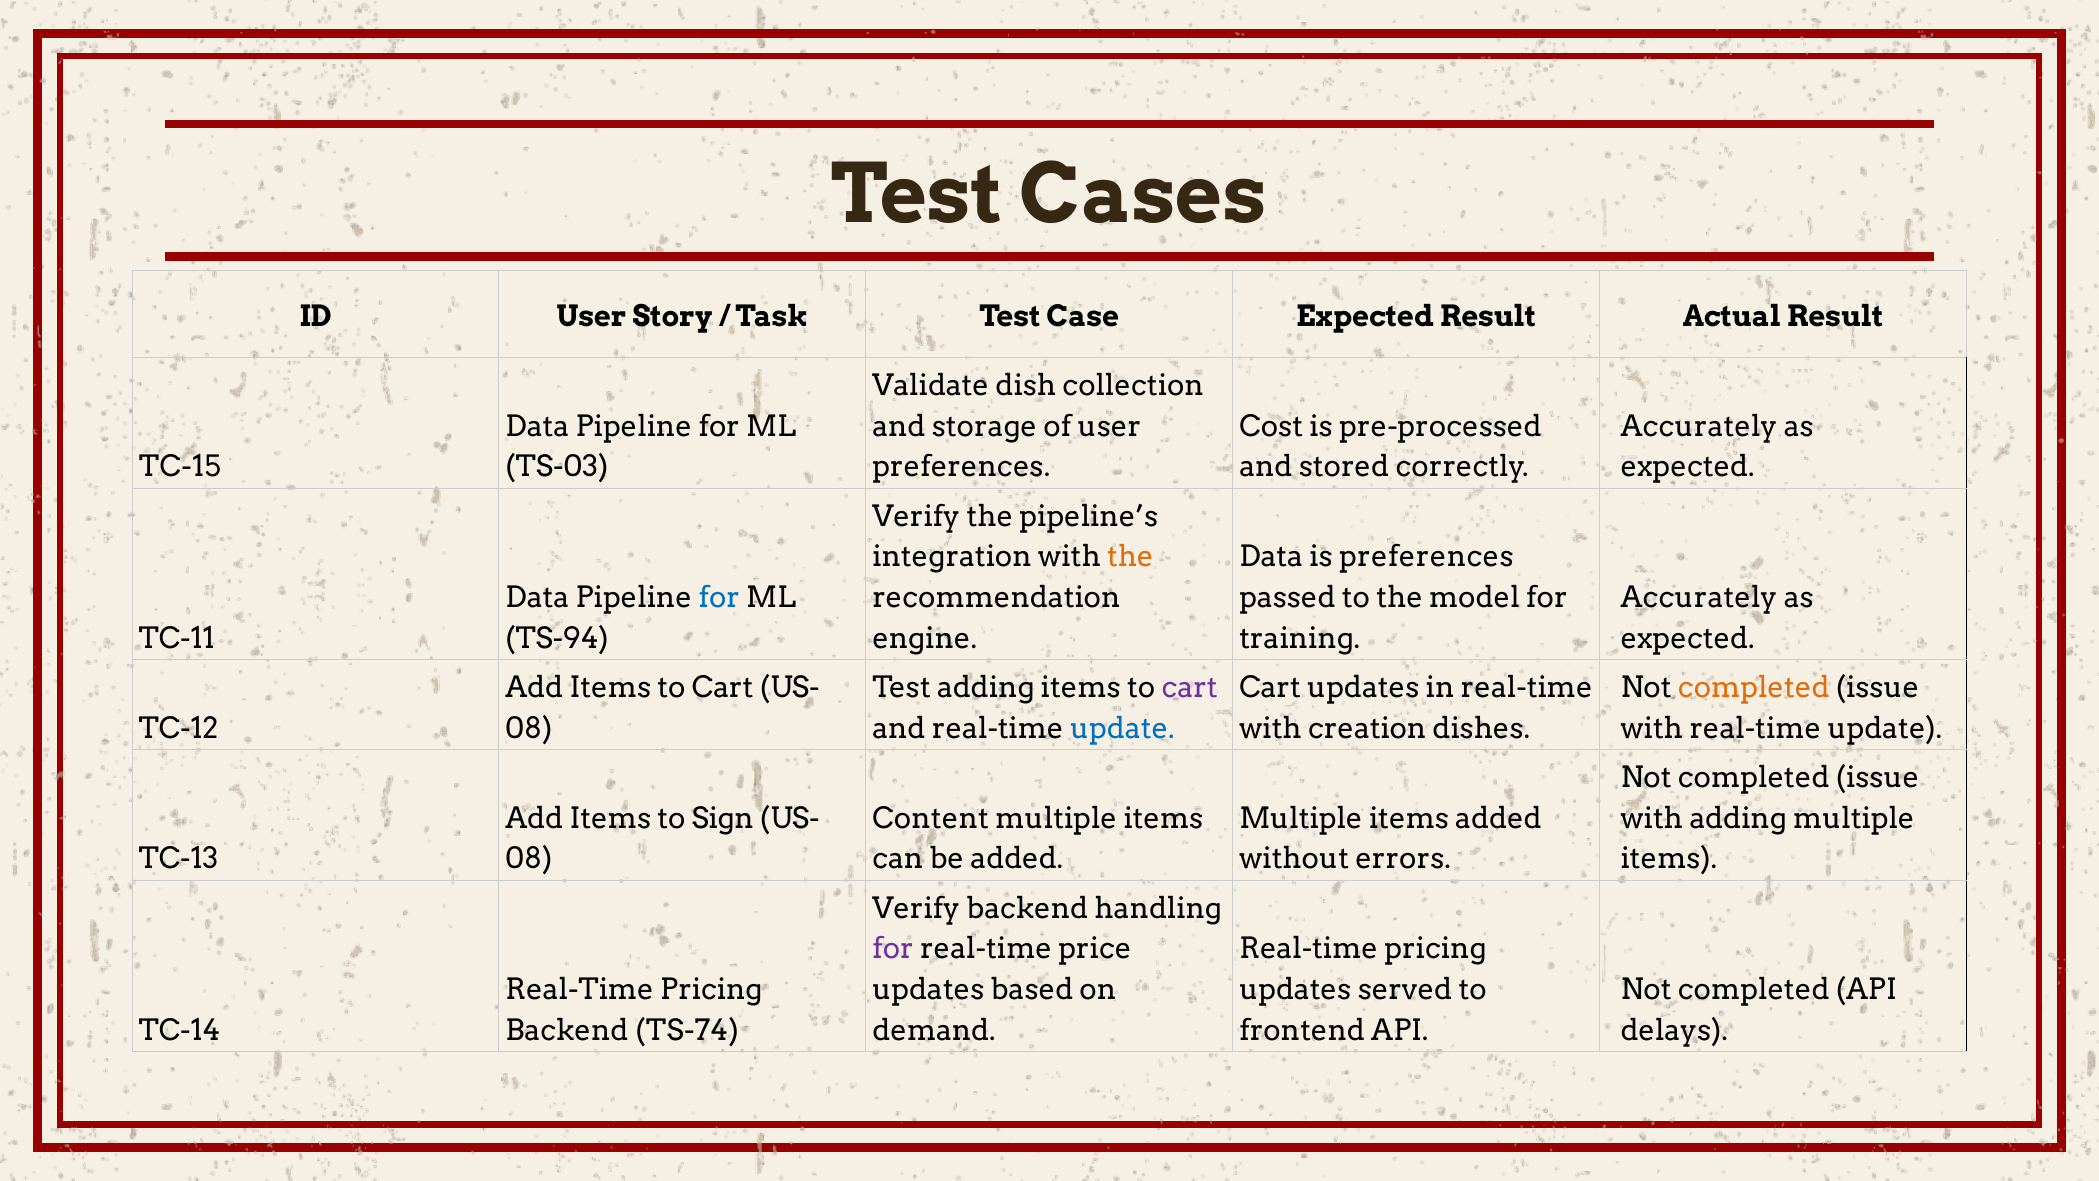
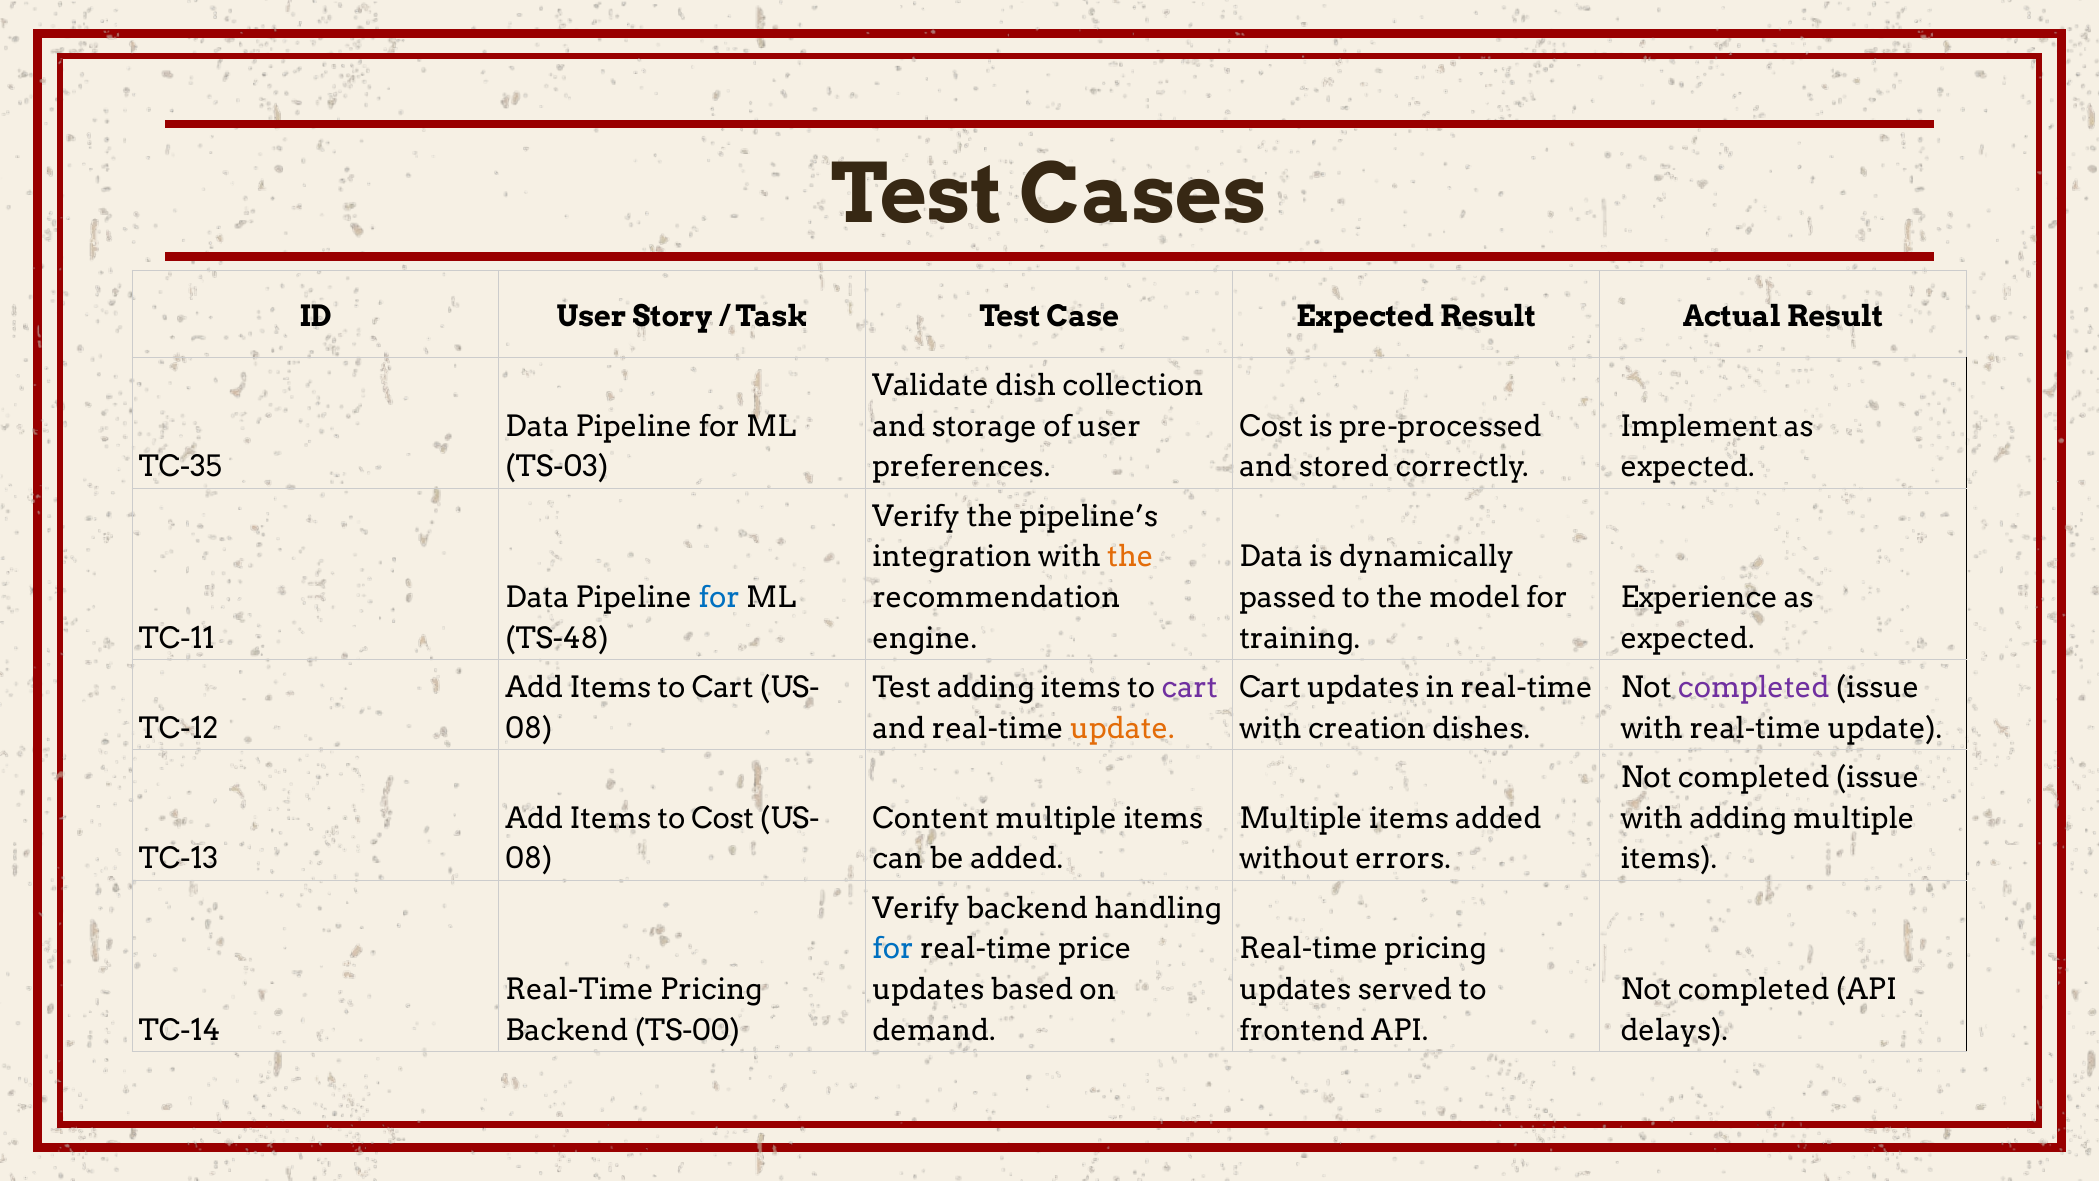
Accurately: Accurately -> Implement (1699, 426)
TC-15: TC-15 -> TC-35 (180, 467)
is preferences: preferences -> dynamically (1427, 557)
Accurately: Accurately -> Experience (1699, 598)
TS-94: TS-94 -> TS-48 (557, 638)
completed colour: orange -> purple (1754, 688)
update colour: blue -> orange (1122, 728)
to Sign: Sign -> Cost (723, 818)
for colour: purple -> blue (893, 949)
TS-74: TS-74 -> TS-00 (687, 1030)
